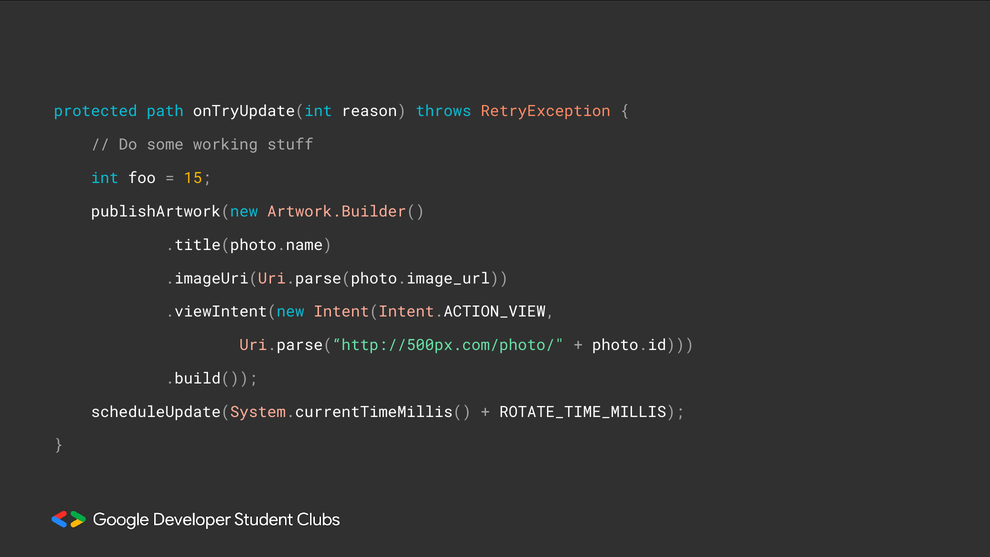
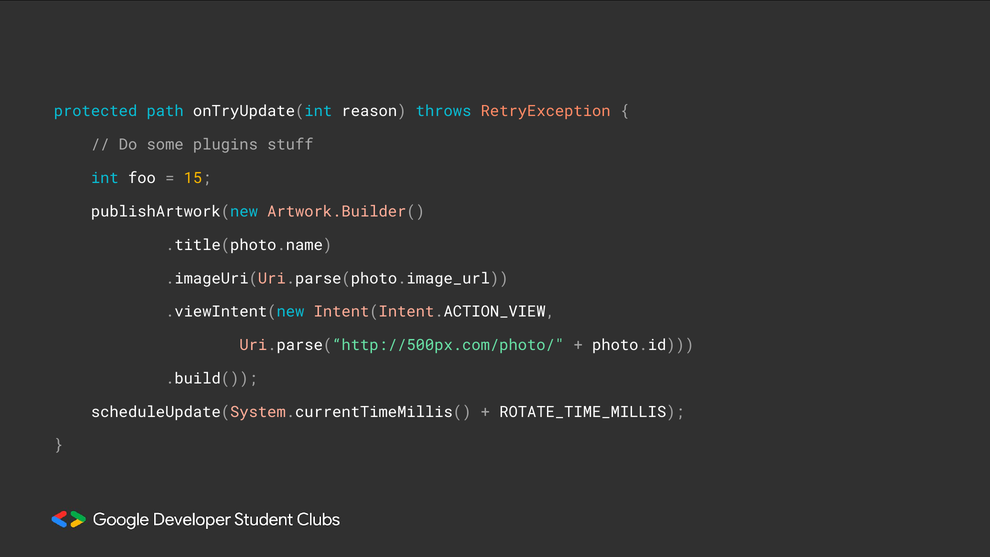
working: working -> plugins (225, 145)
